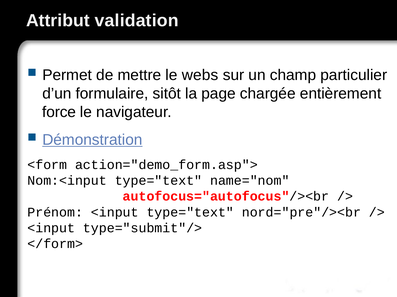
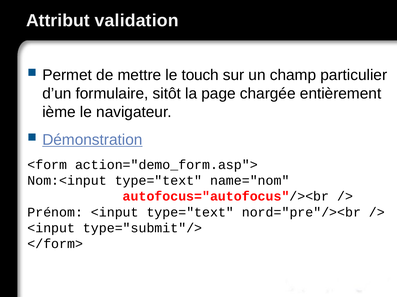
webs: webs -> touch (200, 75)
force: force -> ième (59, 112)
